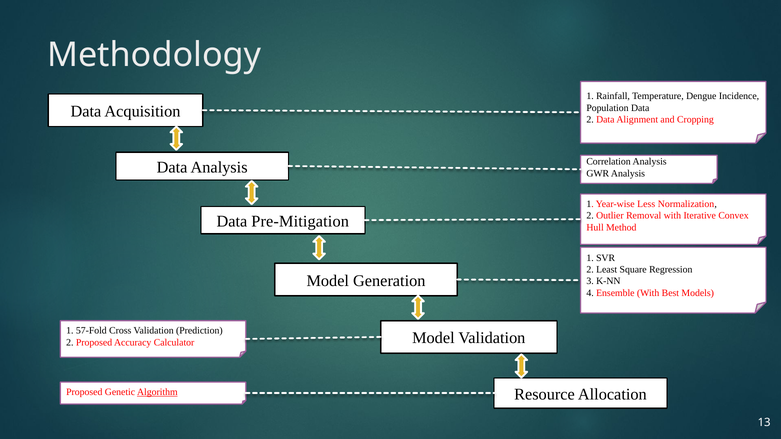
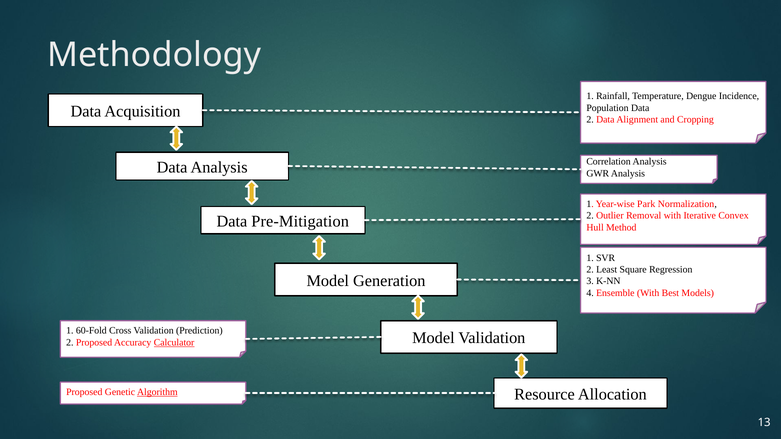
Less: Less -> Park (646, 204)
57-Fold: 57-Fold -> 60-Fold (91, 331)
Calculator underline: none -> present (174, 343)
